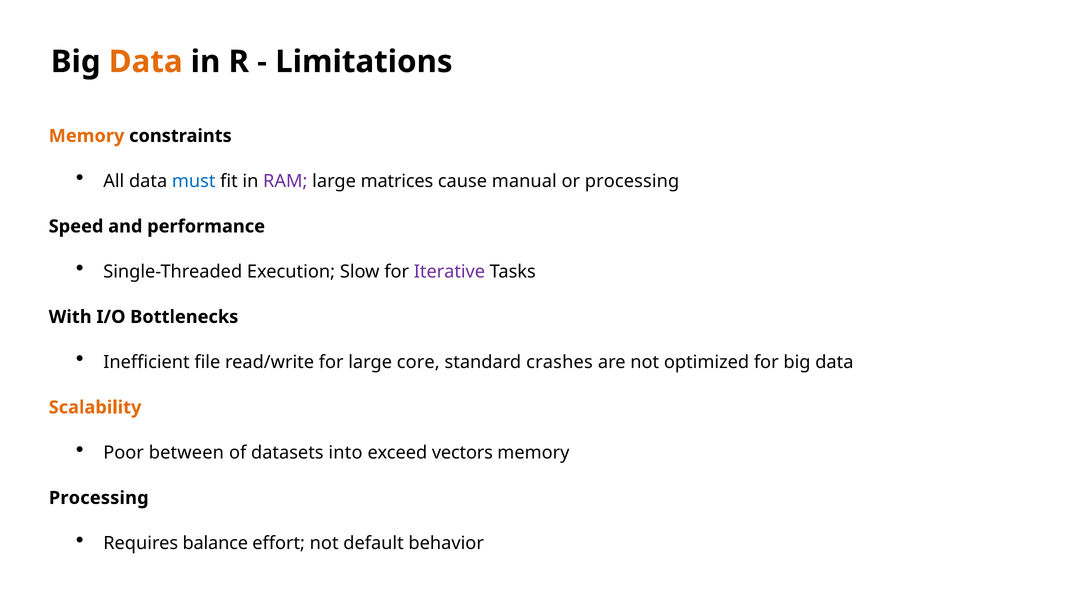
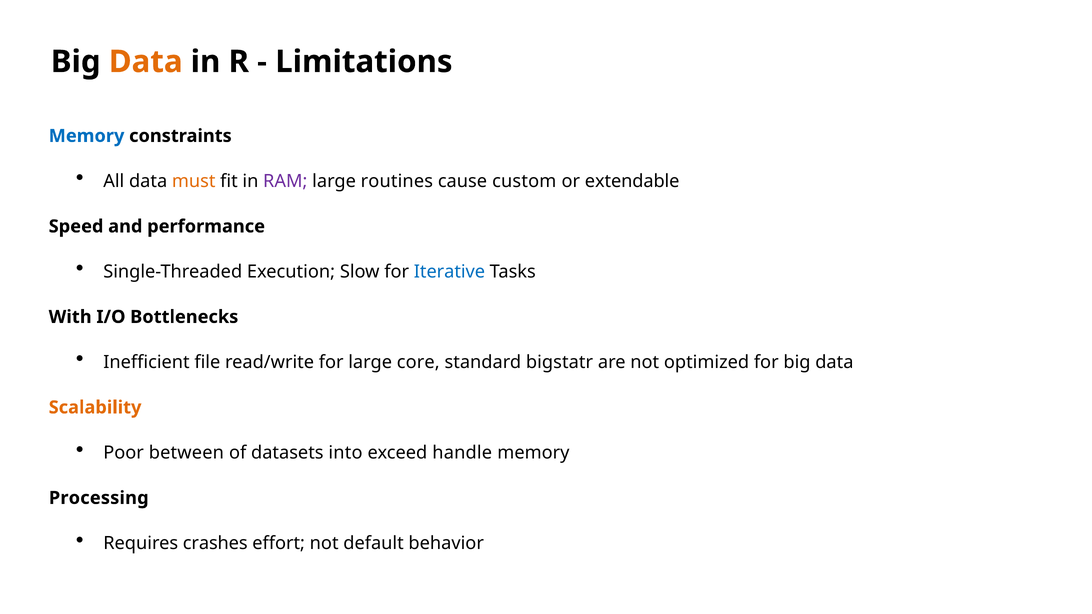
Memory colour: orange -> blue (87, 136)
must colour: blue -> orange (194, 181)
matrices: matrices -> routines (397, 181)
manual: manual -> custom (524, 181)
or processing: processing -> extendable (632, 181)
Iterative colour: purple -> blue (449, 272)
crashes: crashes -> bigstatr (560, 362)
vectors: vectors -> handle (462, 453)
balance: balance -> crashes (215, 543)
